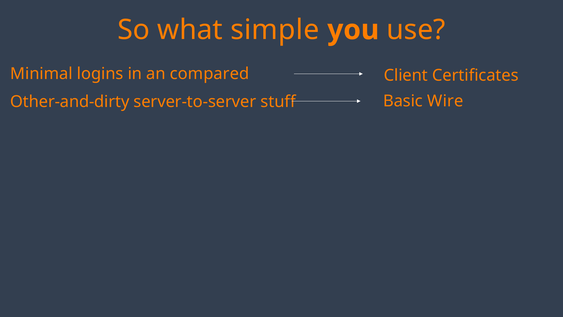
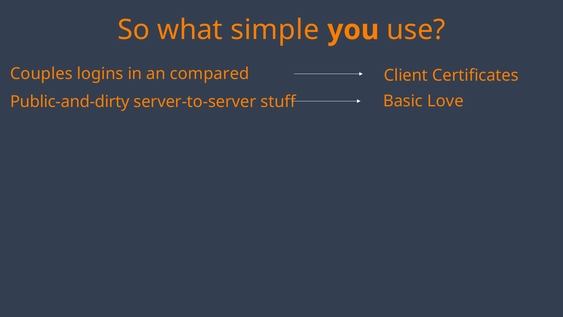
Minimal: Minimal -> Couples (41, 74)
Other-and-dirty: Other-and-dirty -> Public-and-dirty (70, 102)
Wire: Wire -> Love (445, 101)
